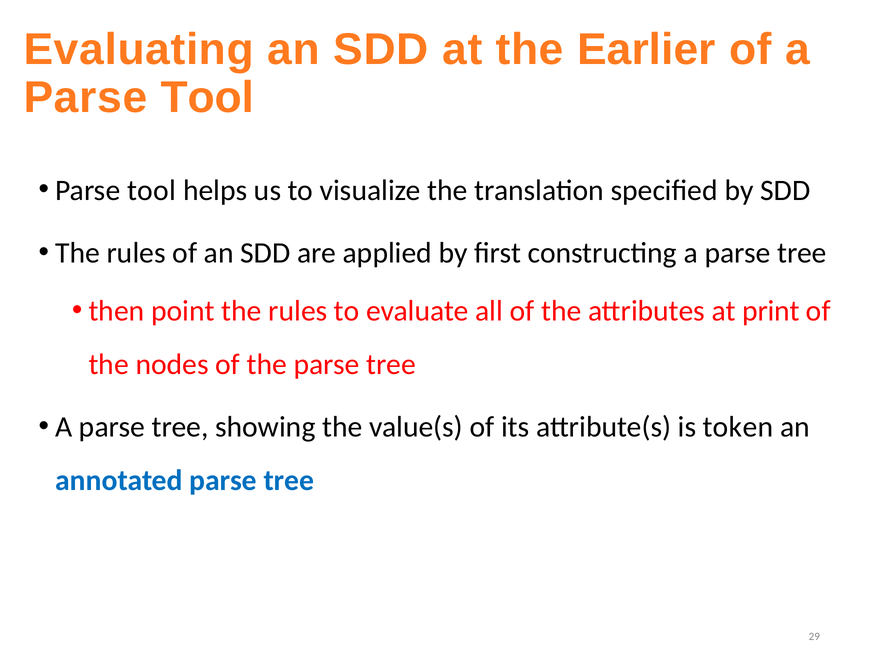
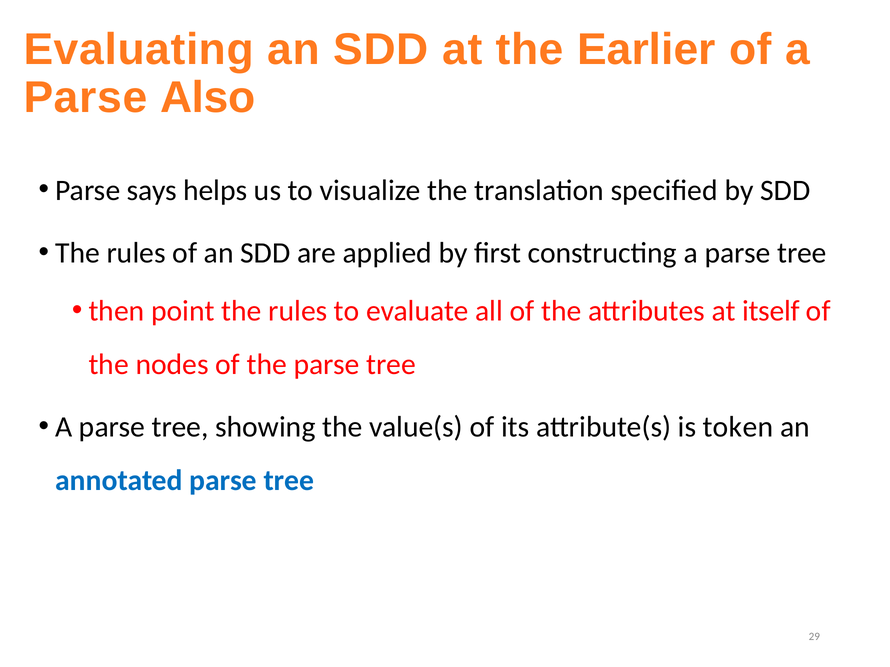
Tool: Tool -> Also (208, 98)
tool: tool -> says (152, 190)
print: print -> itself (771, 311)
